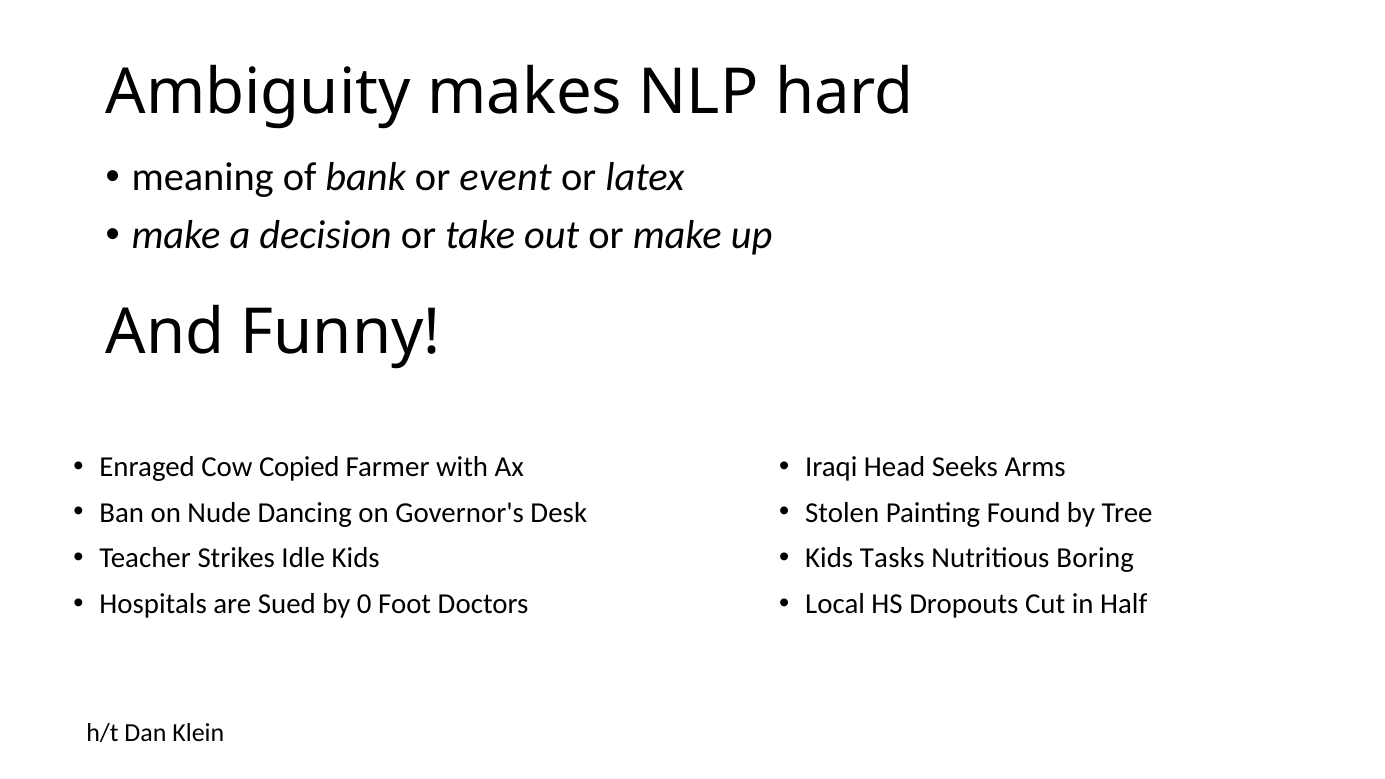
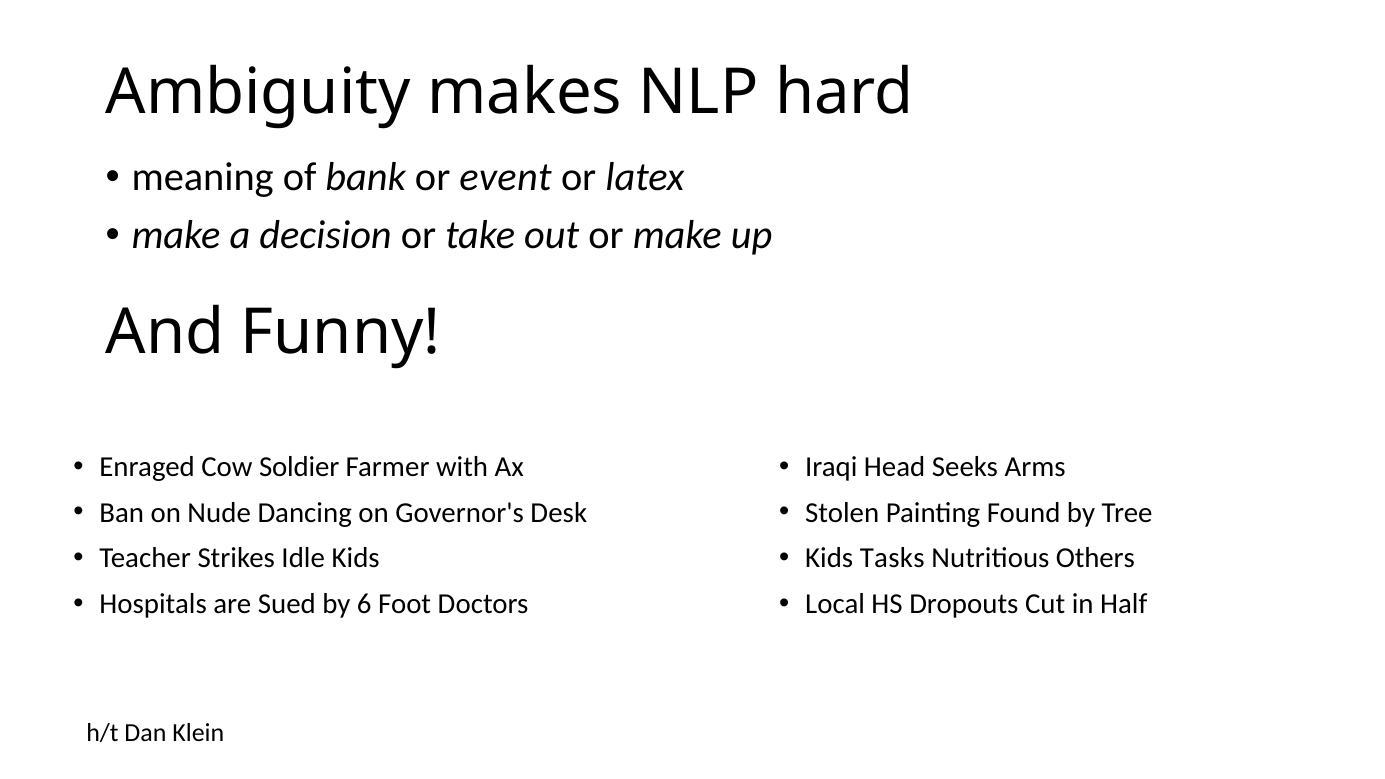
Copied: Copied -> Soldier (299, 467)
Boring: Boring -> Others (1095, 558)
0: 0 -> 6 (364, 604)
